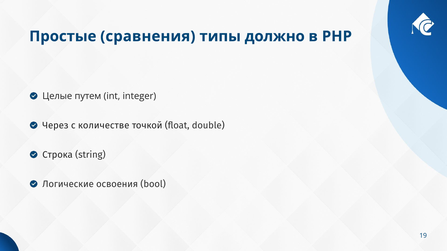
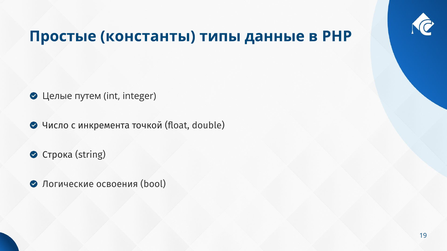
сравнения: сравнения -> константы (148, 36)
должно: должно -> данные (275, 36)
Через: Через -> Число (56, 126)
количестве: количестве -> инкремента (104, 126)
